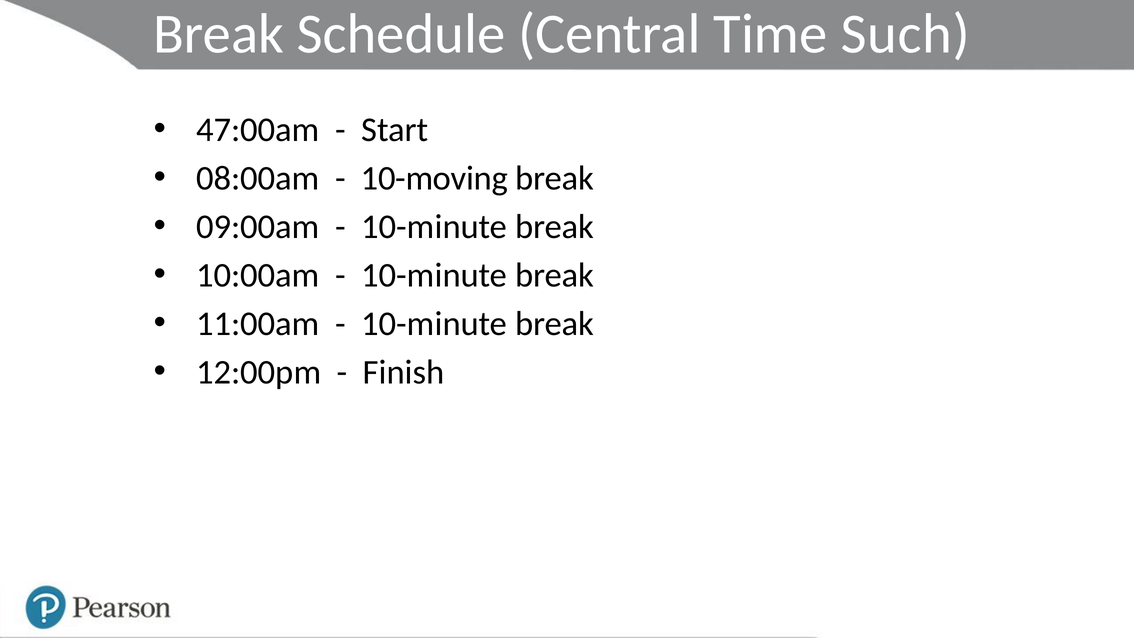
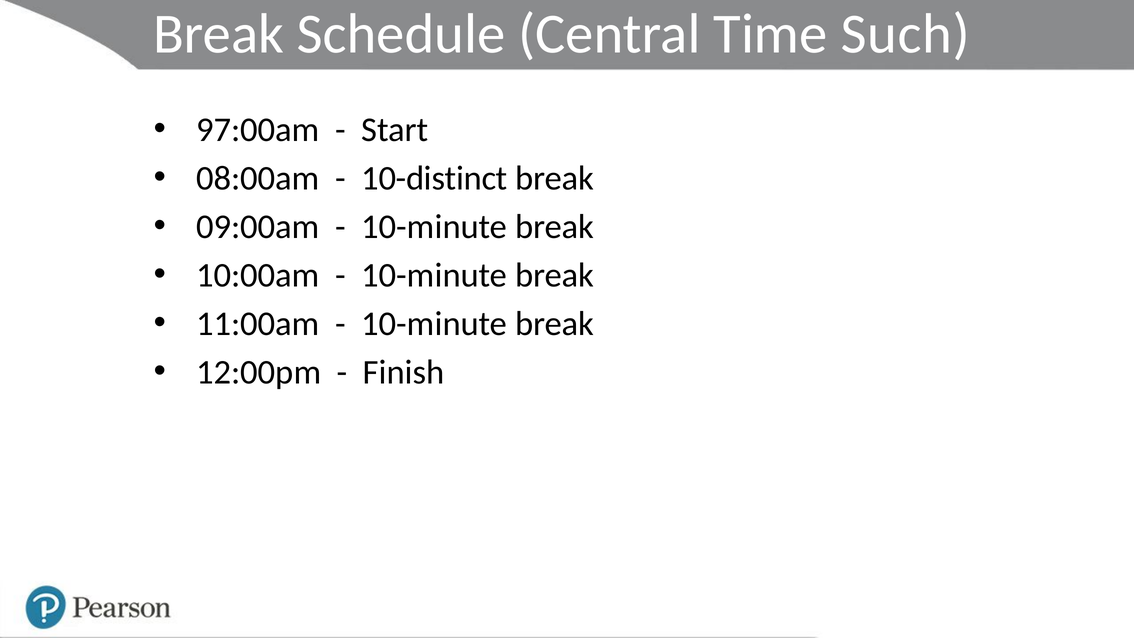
47:00am: 47:00am -> 97:00am (258, 130)
10-moving: 10-moving -> 10-distinct (434, 178)
